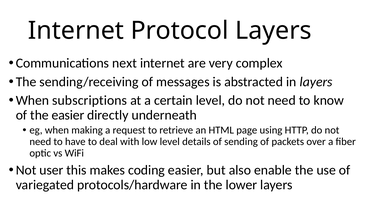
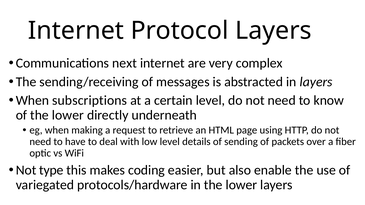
of the easier: easier -> lower (68, 115)
user: user -> type (51, 170)
